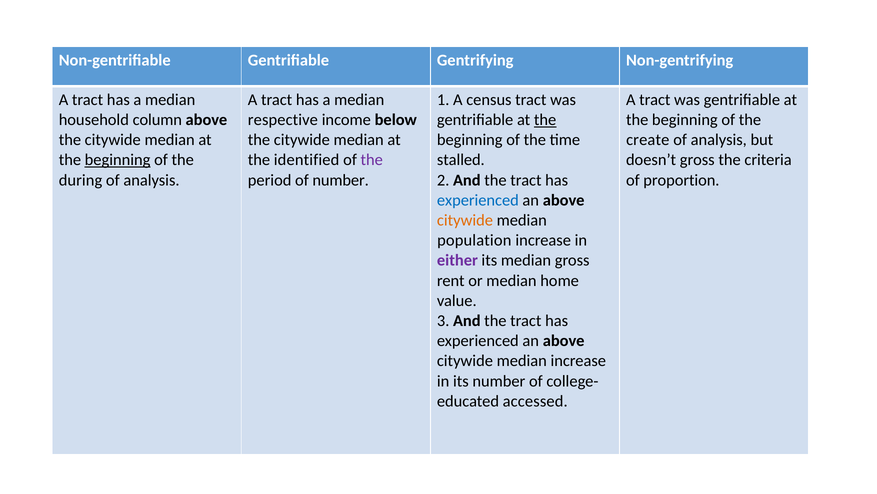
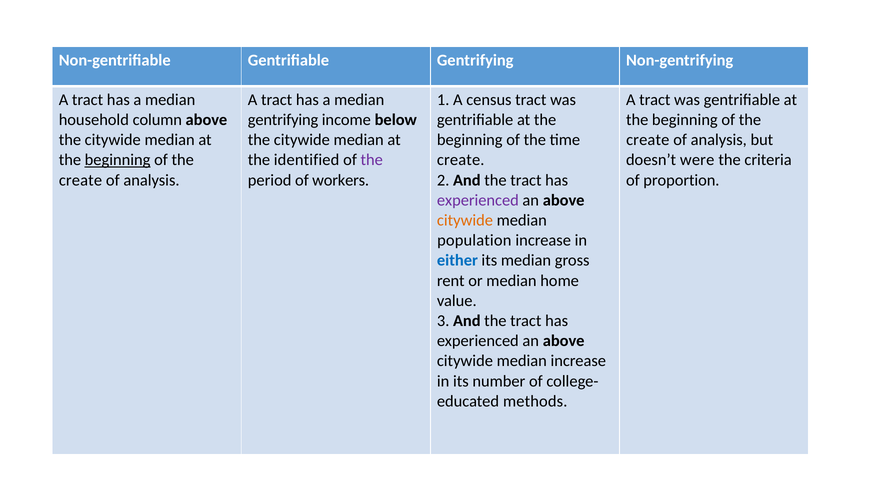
respective: respective -> gentrifying (283, 120)
the underline: present -> none (545, 120)
stalled: stalled -> create (461, 160)
doesn’t gross: gross -> were (697, 160)
during: during -> create (80, 180)
of number: number -> workers (341, 180)
experienced colour: blue -> purple (478, 200)
either colour: purple -> blue (457, 260)
accessed: accessed -> methods (535, 401)
